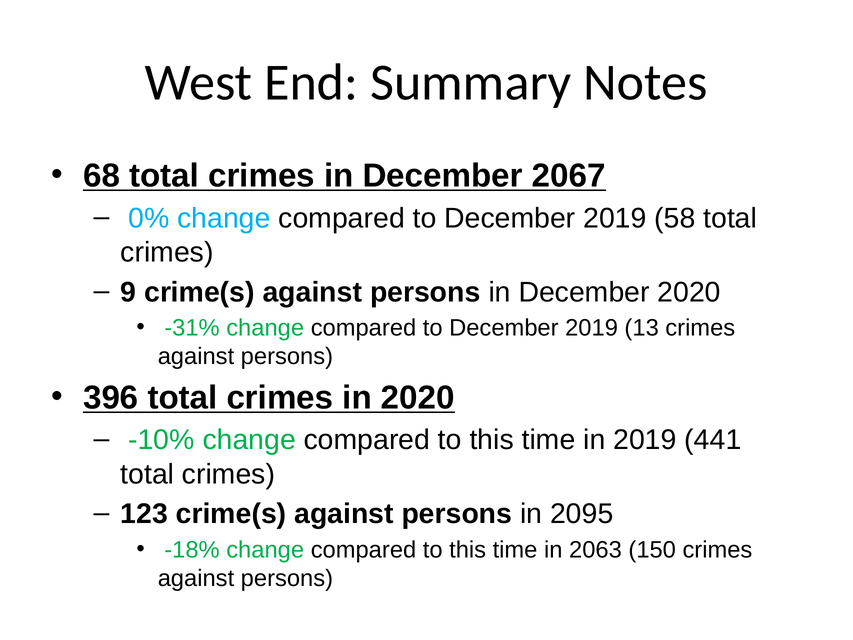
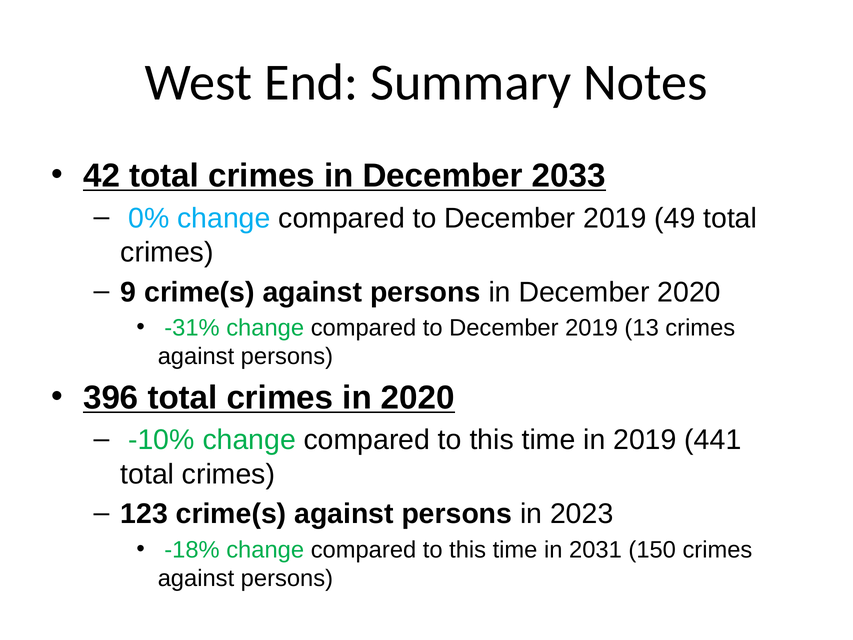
68: 68 -> 42 (102, 176)
2067: 2067 -> 2033 (569, 176)
58: 58 -> 49 (675, 218)
2095: 2095 -> 2023 (582, 514)
2063: 2063 -> 2031 (595, 550)
